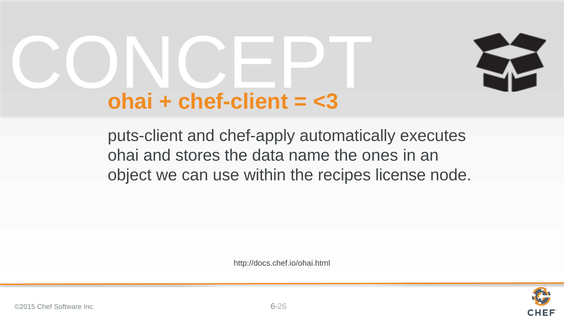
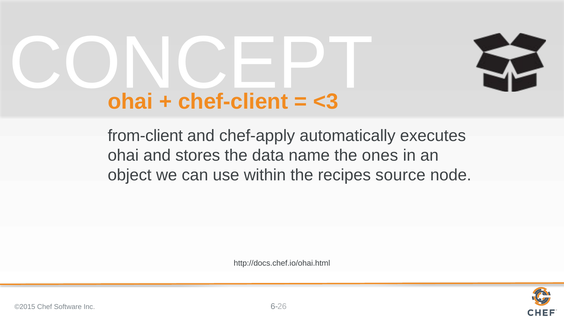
puts-client: puts-client -> from-client (145, 136)
license: license -> source (400, 175)
